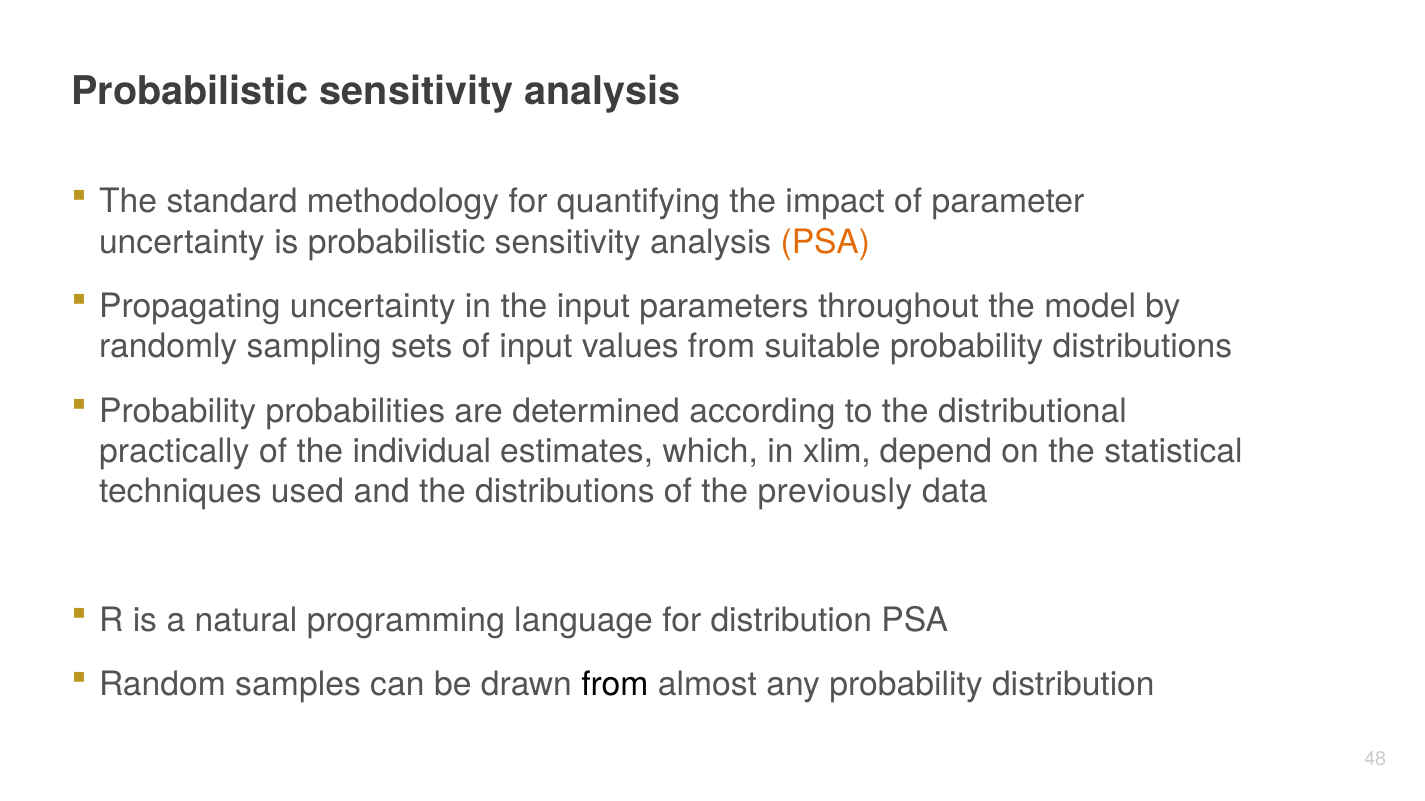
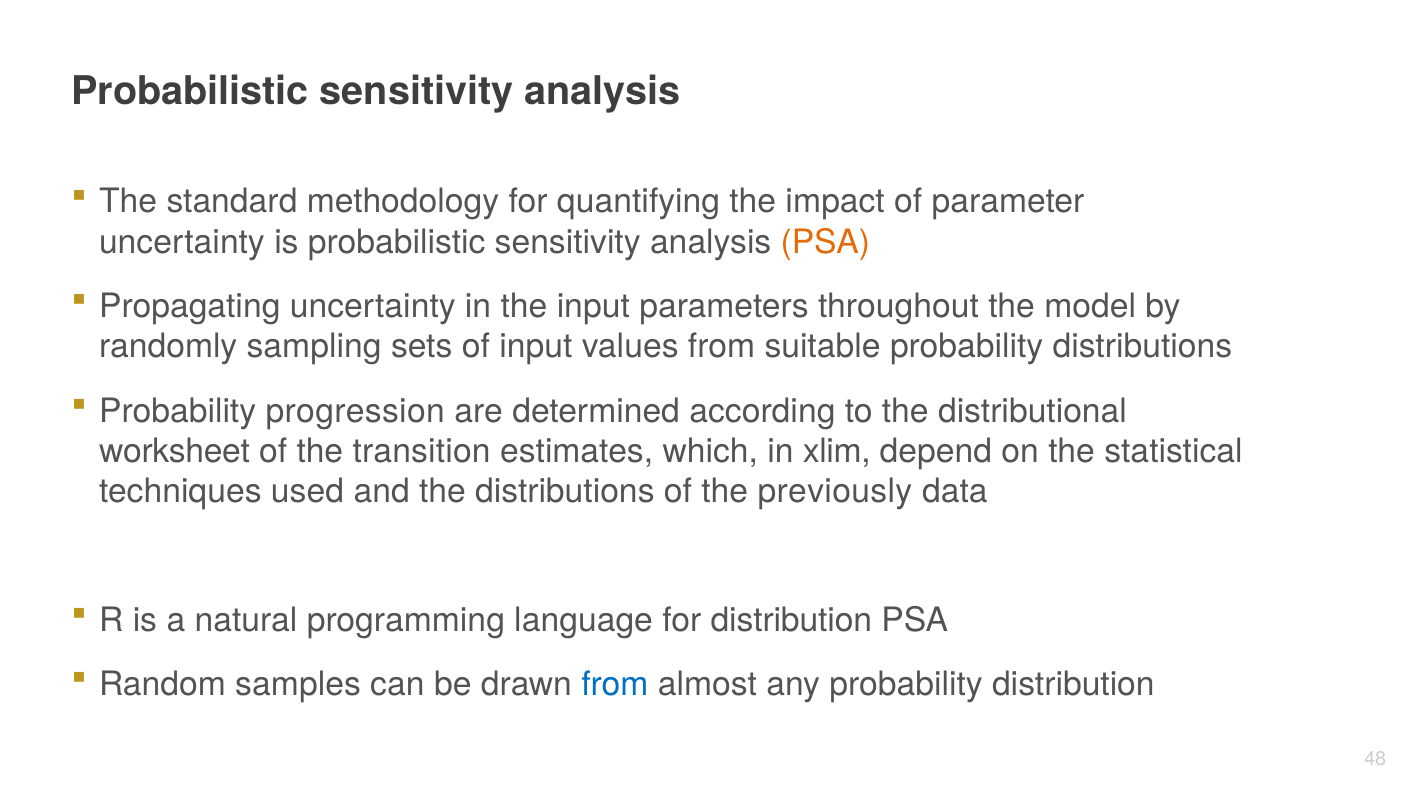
probabilities: probabilities -> progression (355, 411)
practically: practically -> worksheet (175, 452)
individual: individual -> transition (422, 452)
from colour: black -> blue (615, 685)
